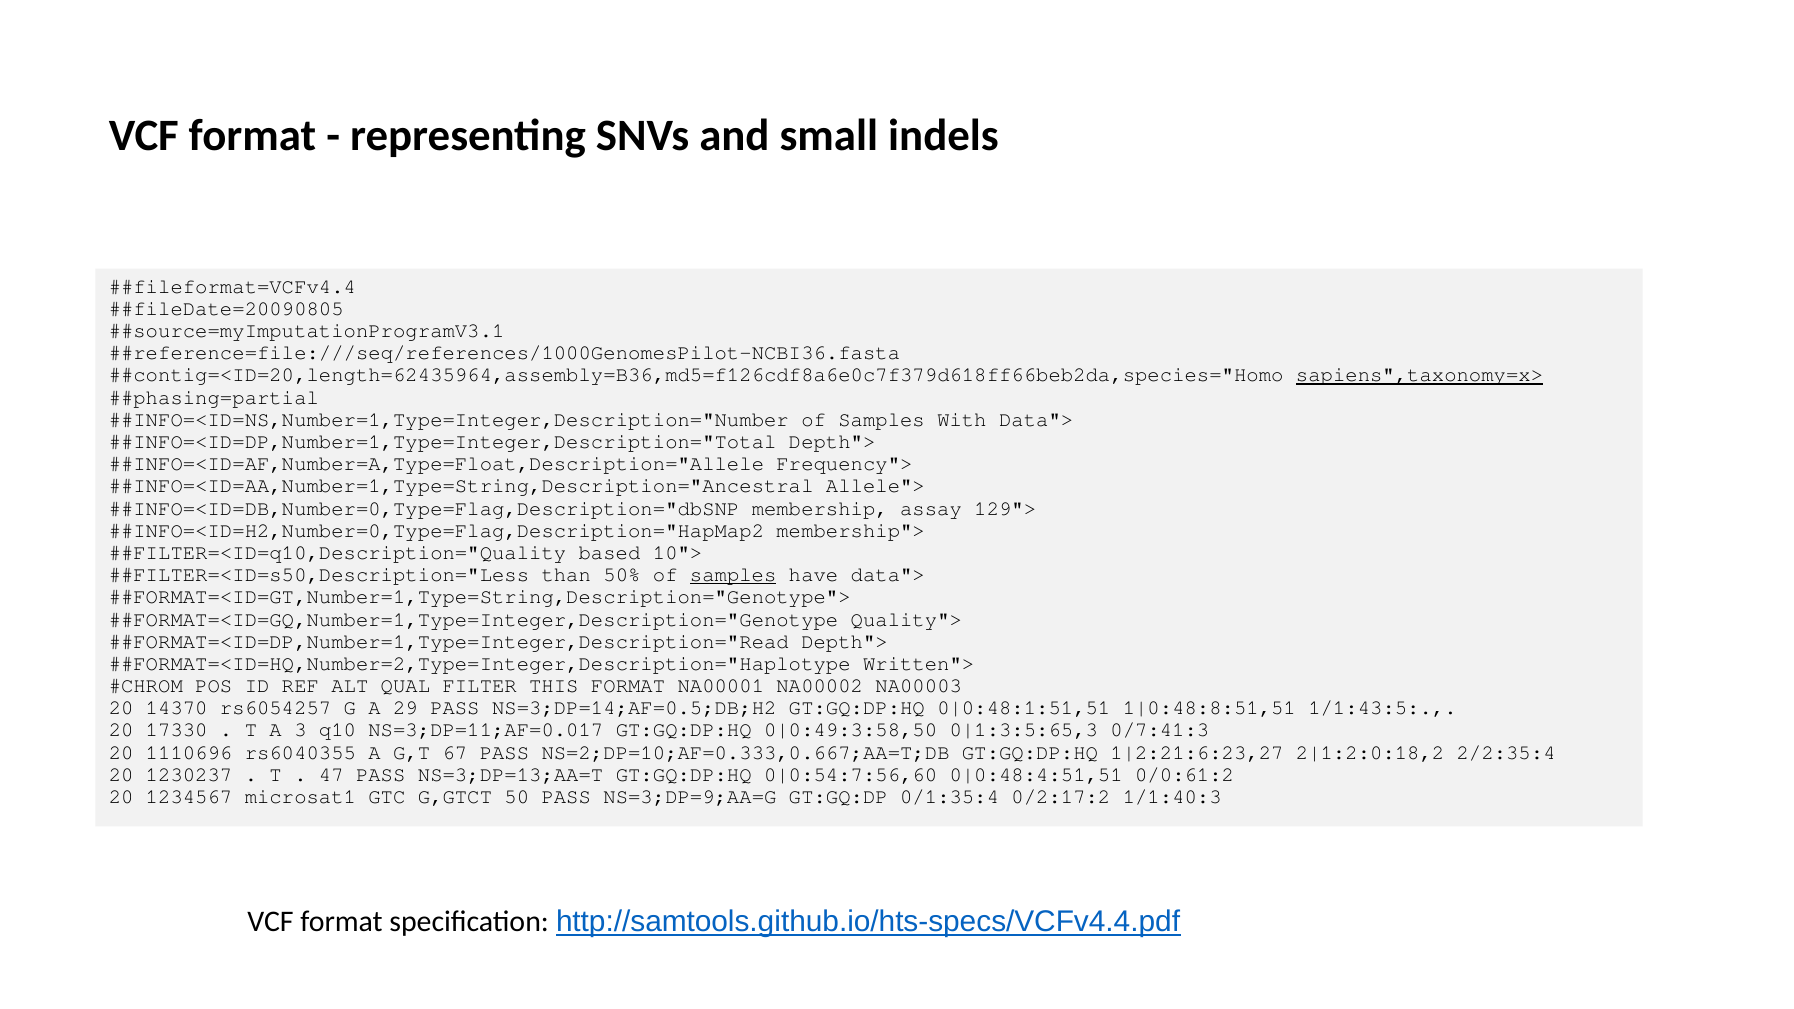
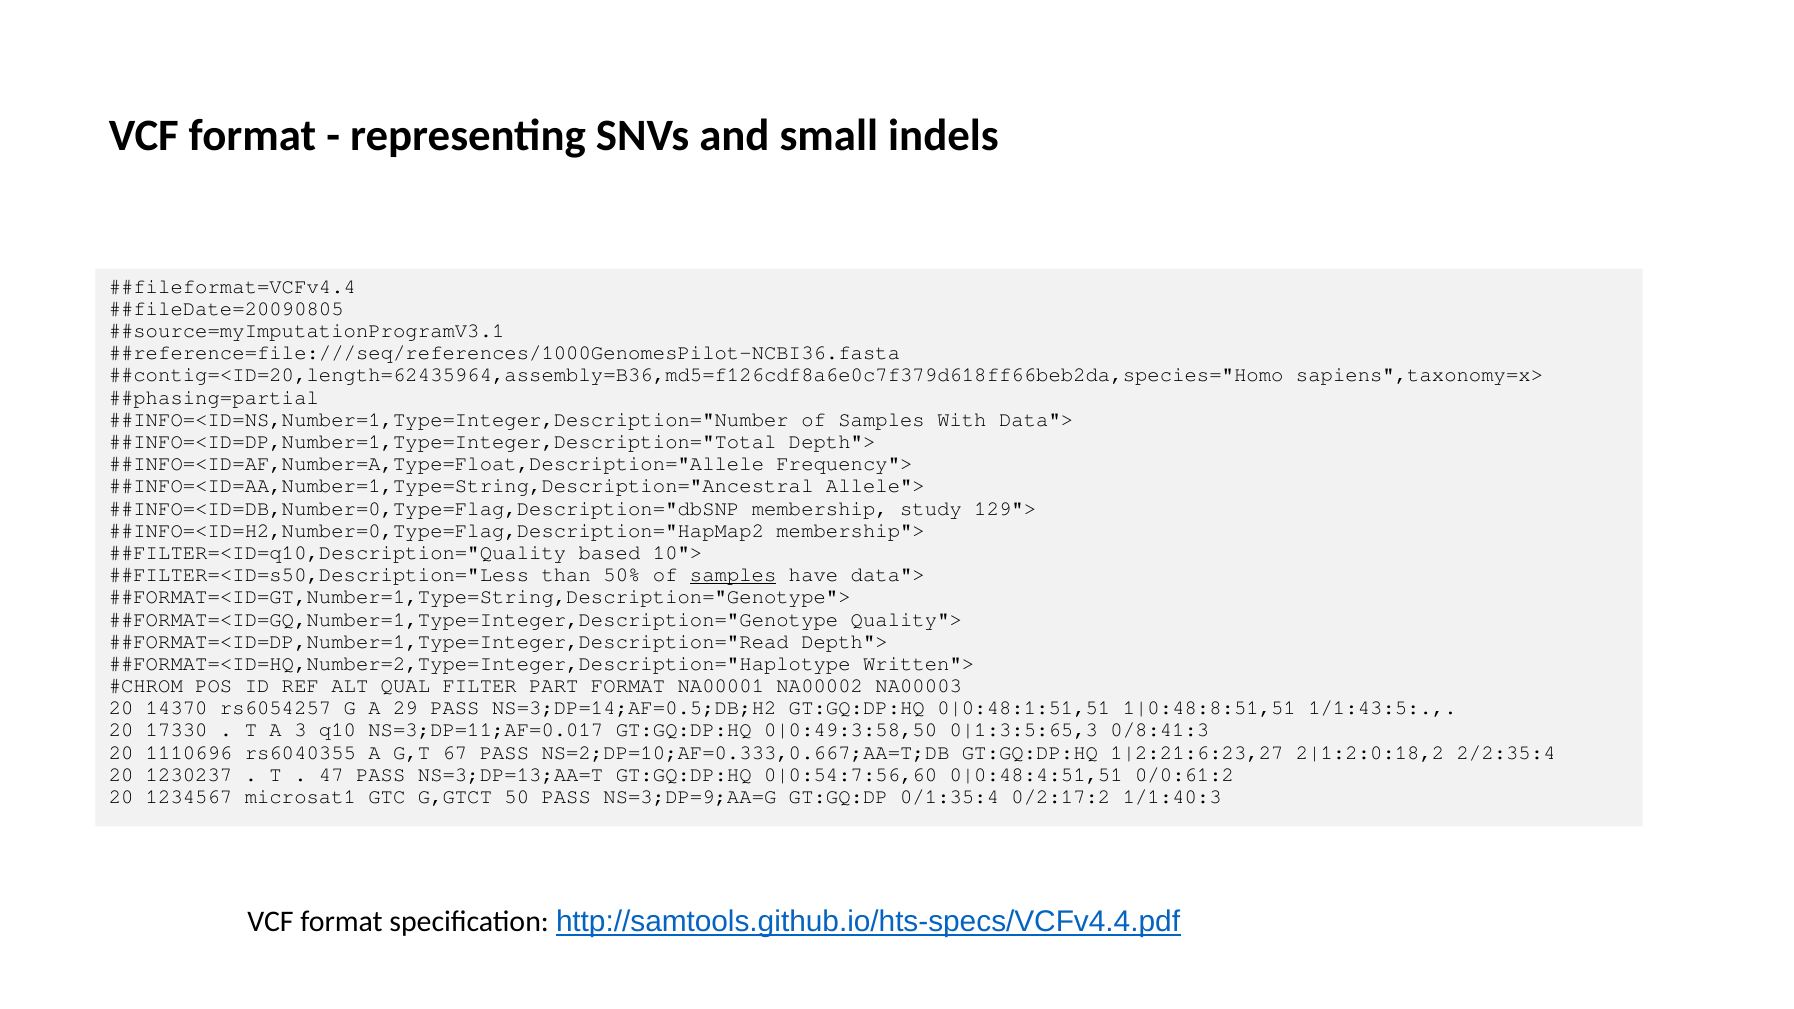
sapiens",taxonomy=x> underline: present -> none (1420, 375)
assay: assay -> study (931, 508)
THIS: THIS -> PART (554, 686)
0/7:41:3: 0/7:41:3 -> 0/8:41:3 (1160, 730)
